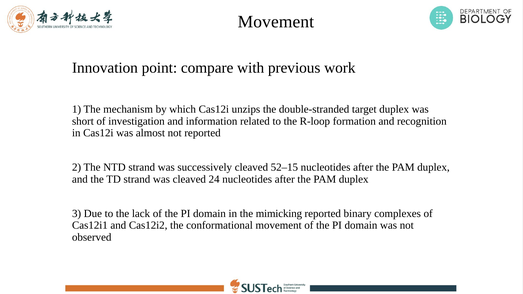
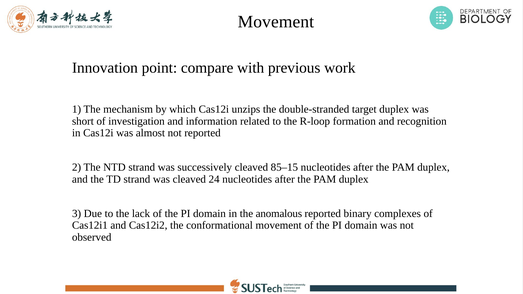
52–15: 52–15 -> 85–15 (284, 167)
mimicking: mimicking -> anomalous (279, 214)
